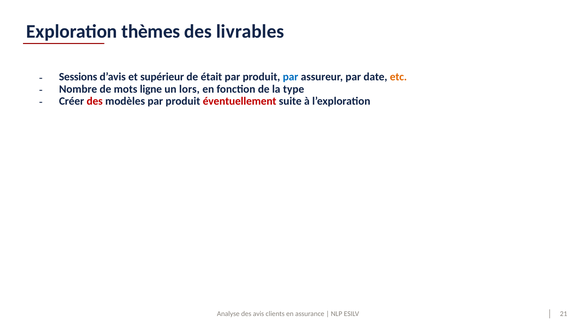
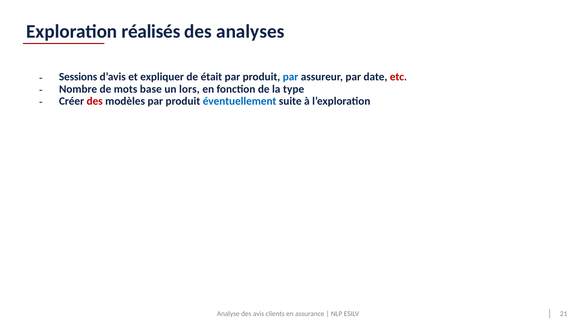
thèmes: thèmes -> réalisés (151, 32)
livrables: livrables -> analyses (250, 32)
supérieur: supérieur -> expliquer (162, 77)
etc colour: orange -> red (398, 77)
ligne: ligne -> base (151, 89)
éventuellement colour: red -> blue (240, 101)
